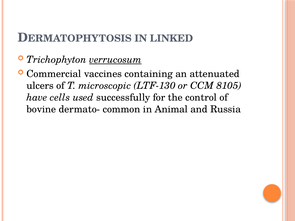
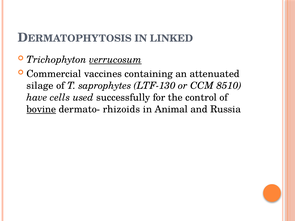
ulcers: ulcers -> silage (40, 86)
microscopic: microscopic -> saprophytes (105, 86)
8105: 8105 -> 8510 (229, 86)
bovine underline: none -> present (41, 109)
common: common -> rhizoids (121, 109)
